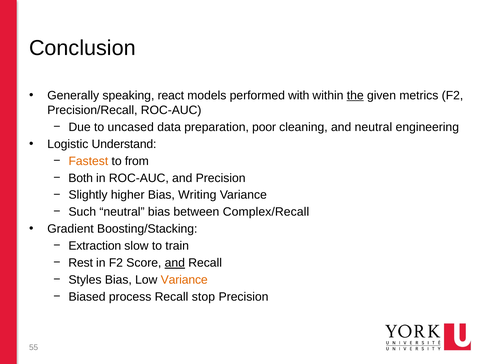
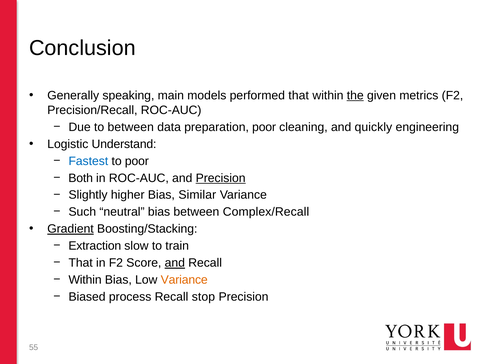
react: react -> main (171, 95)
performed with: with -> that (299, 95)
to uncased: uncased -> between (131, 127)
and neutral: neutral -> quickly (373, 127)
Fastest colour: orange -> blue (88, 161)
to from: from -> poor (137, 161)
Precision underline: none -> present (221, 178)
Writing: Writing -> Similar (197, 195)
Gradient underline: none -> present (71, 229)
Rest: Rest -> That (81, 263)
Styles: Styles -> Within (85, 280)
